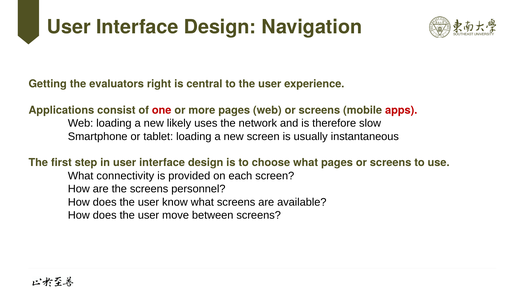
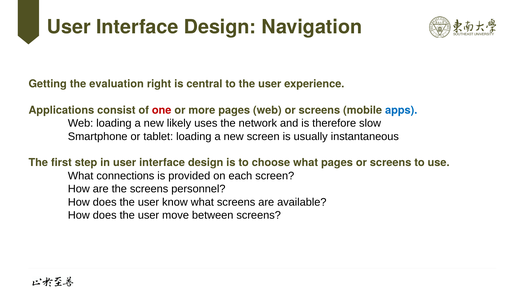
evaluators: evaluators -> evaluation (117, 84)
apps colour: red -> blue (401, 110)
connectivity: connectivity -> connections (125, 176)
